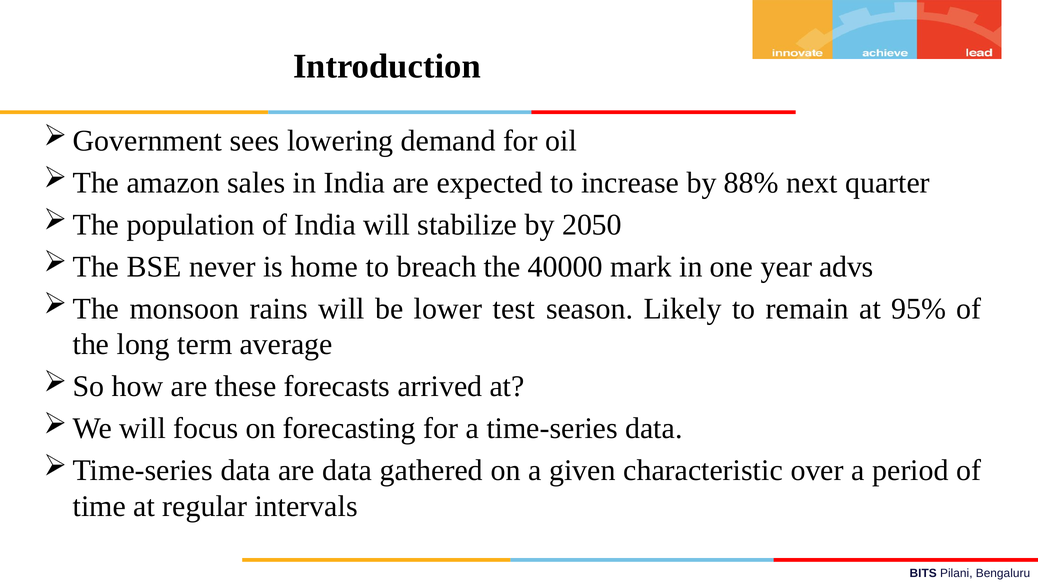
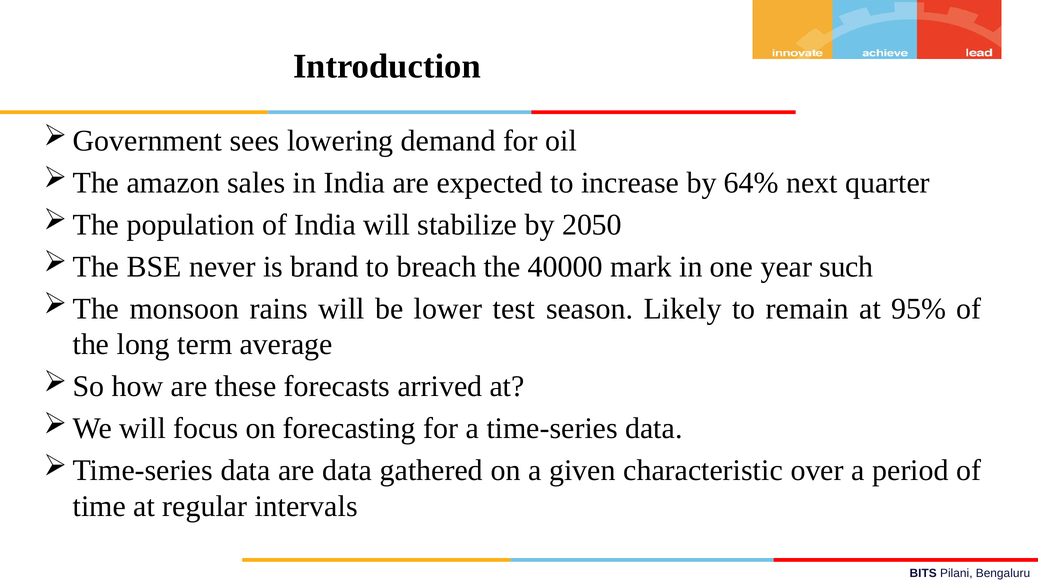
88%: 88% -> 64% (751, 183)
home: home -> brand (325, 267)
advs: advs -> such (846, 267)
